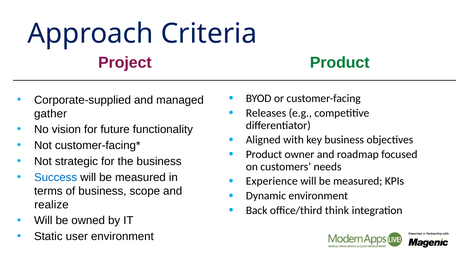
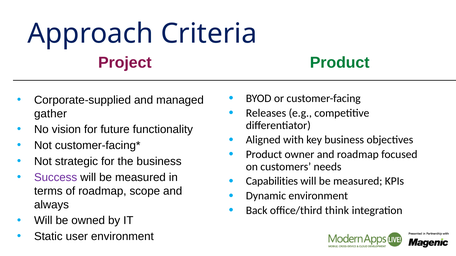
Success colour: blue -> purple (56, 178)
Experience: Experience -> Capabilities (272, 182)
of business: business -> roadmap (102, 191)
realize: realize -> always (52, 205)
